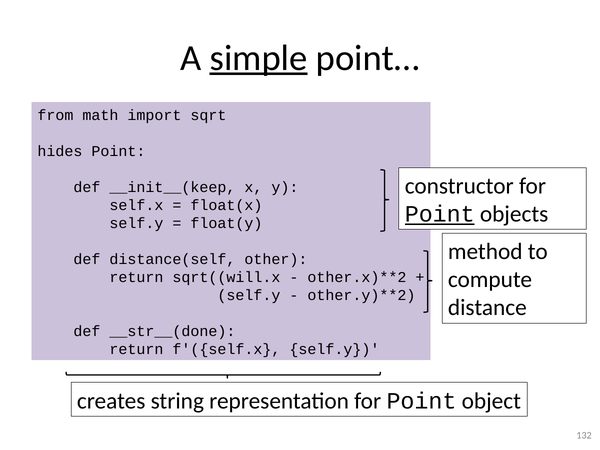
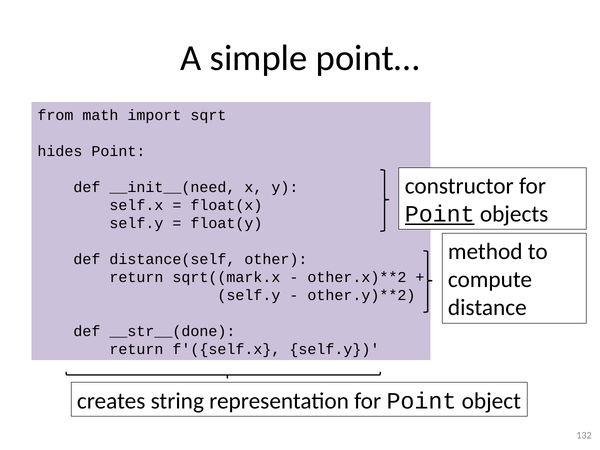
simple underline: present -> none (259, 58)
__init__(keep: __init__(keep -> __init__(need (172, 187)
sqrt((will.x: sqrt((will.x -> sqrt((mark.x (226, 277)
